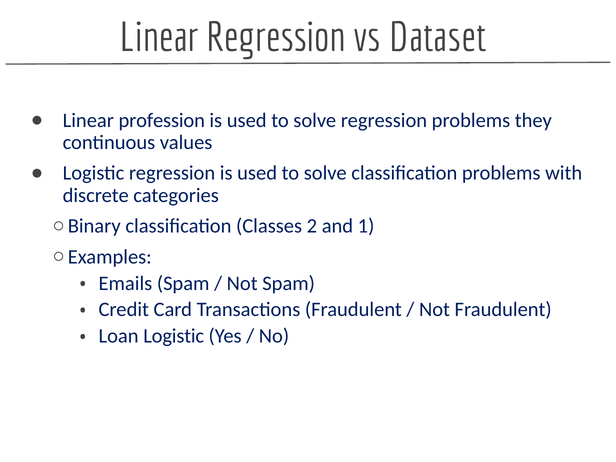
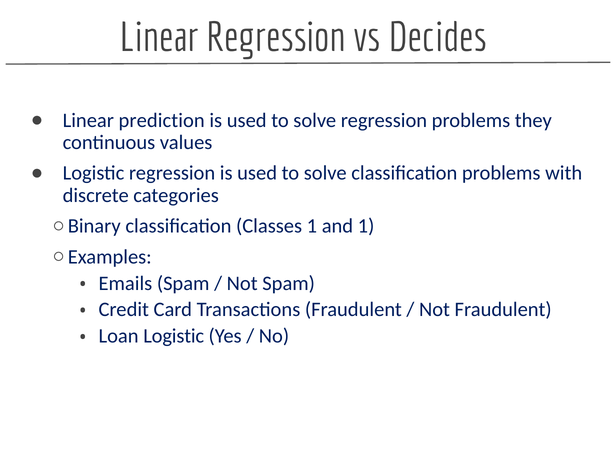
Dataset: Dataset -> Decides (438, 38)
profession: profession -> prediction (162, 120)
Classes 2: 2 -> 1 (312, 226)
